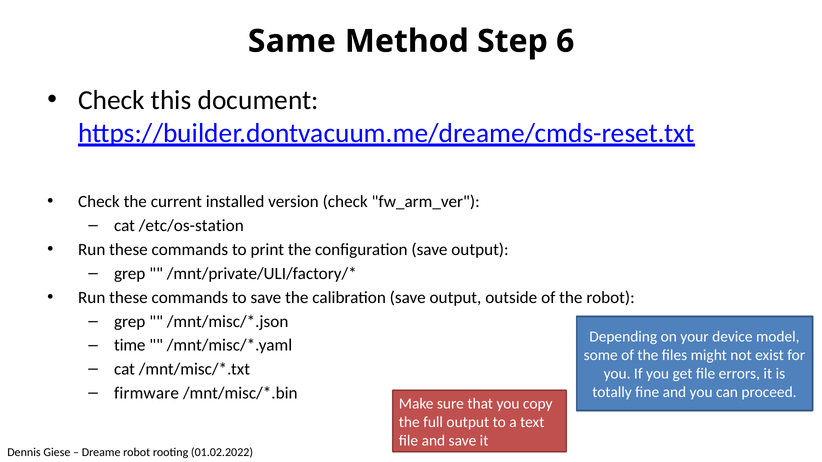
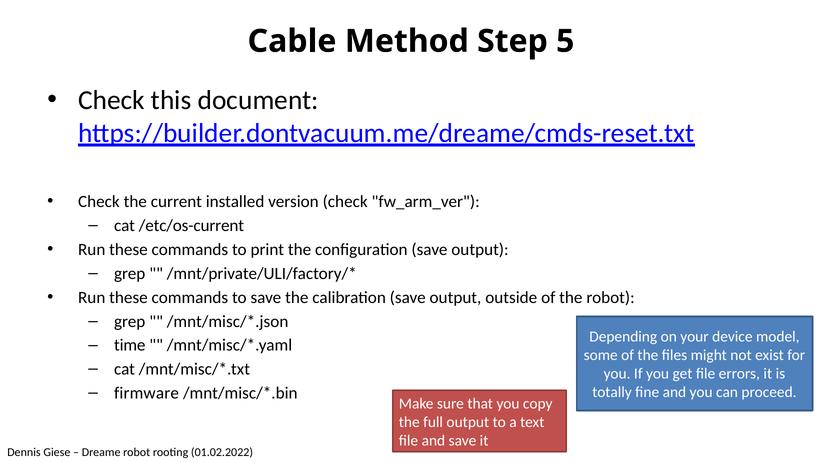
Same: Same -> Cable (292, 41)
6: 6 -> 5 (565, 41)
/etc/os-station: /etc/os-station -> /etc/os-current (191, 226)
